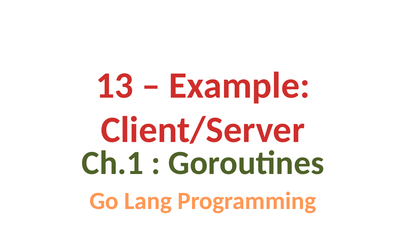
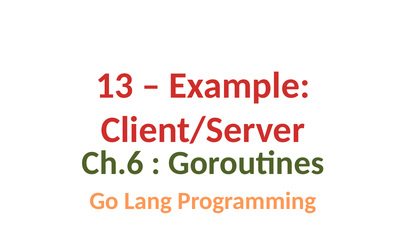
Ch.1: Ch.1 -> Ch.6 (113, 163)
